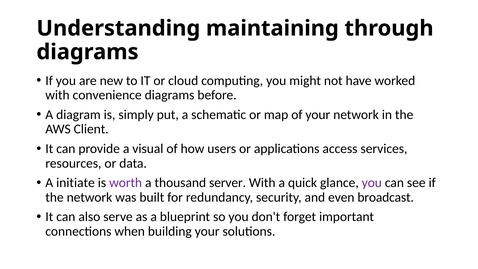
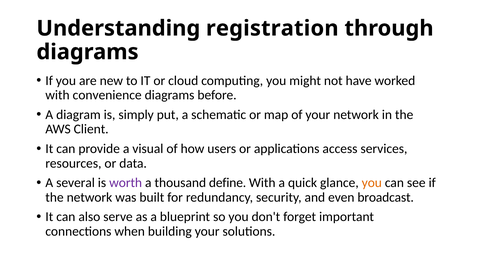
maintaining: maintaining -> registration (272, 28)
initiate: initiate -> several (76, 183)
server: server -> define (228, 183)
you colour: purple -> orange (372, 183)
